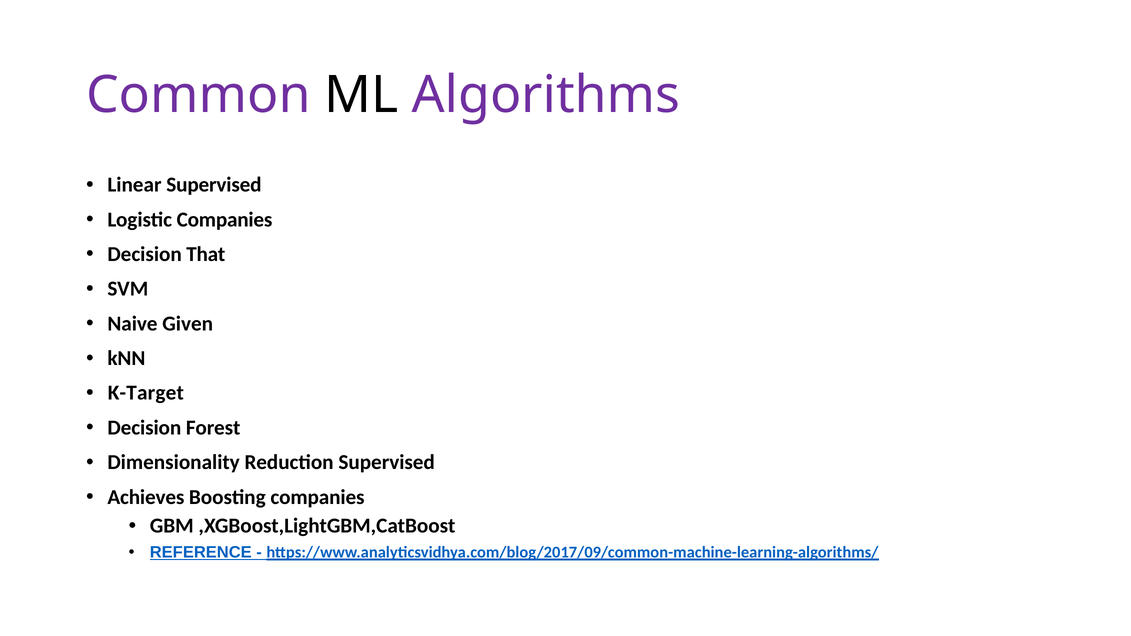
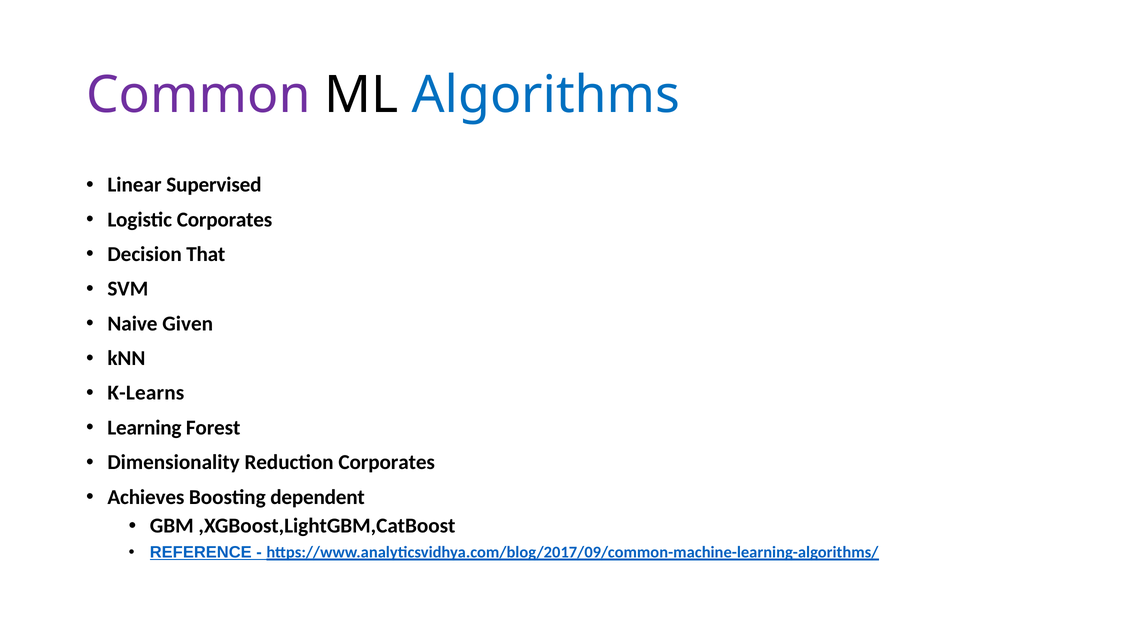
Algorithms colour: purple -> blue (546, 95)
Logistic Companies: Companies -> Corporates (225, 220)
K-Target: K-Target -> K-Learns (146, 393)
Decision: Decision -> Learning (144, 428)
Reduction Supervised: Supervised -> Corporates (387, 463)
Boosting companies: companies -> dependent (318, 497)
